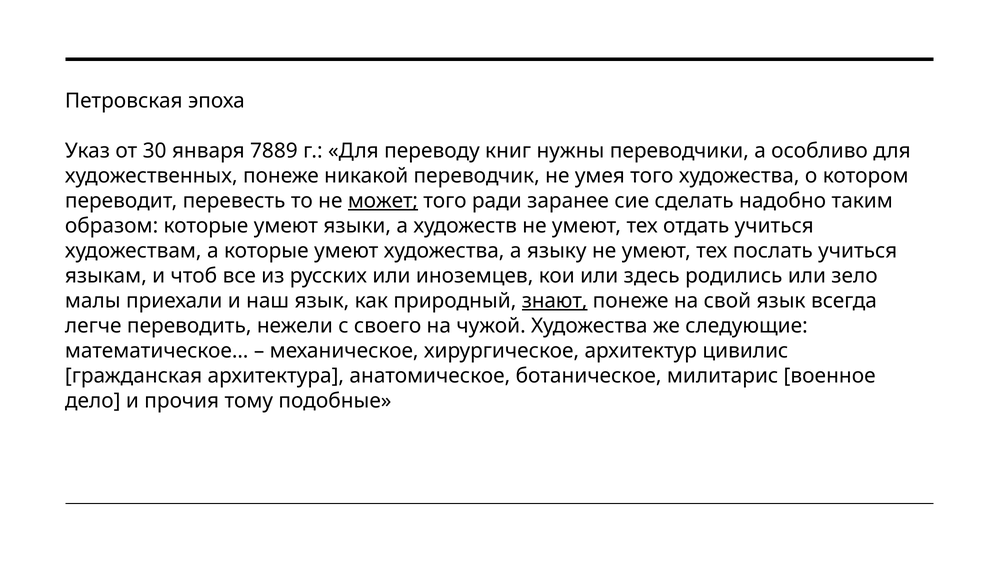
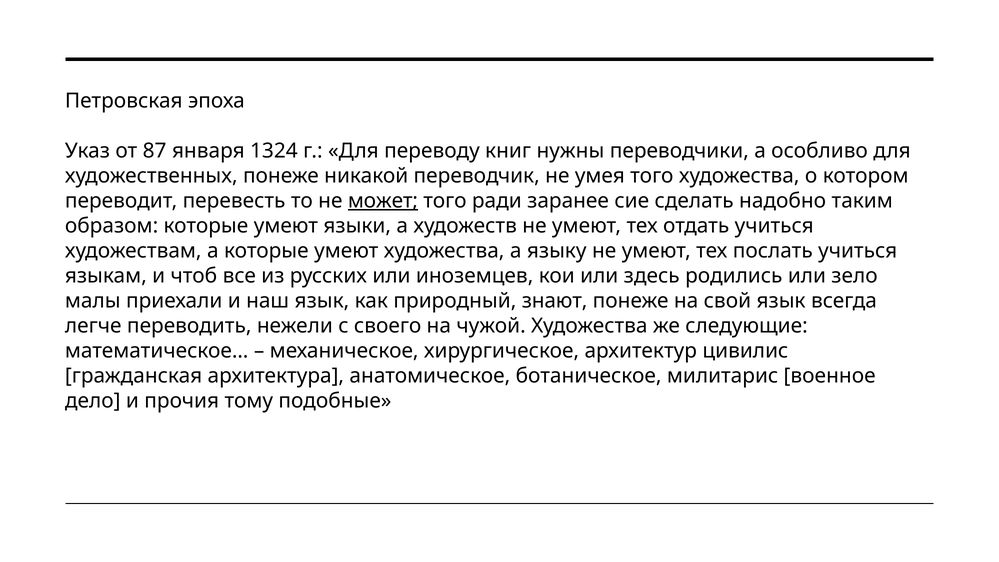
30: 30 -> 87 (155, 151)
7889: 7889 -> 1324 (274, 151)
знают underline: present -> none (555, 301)
